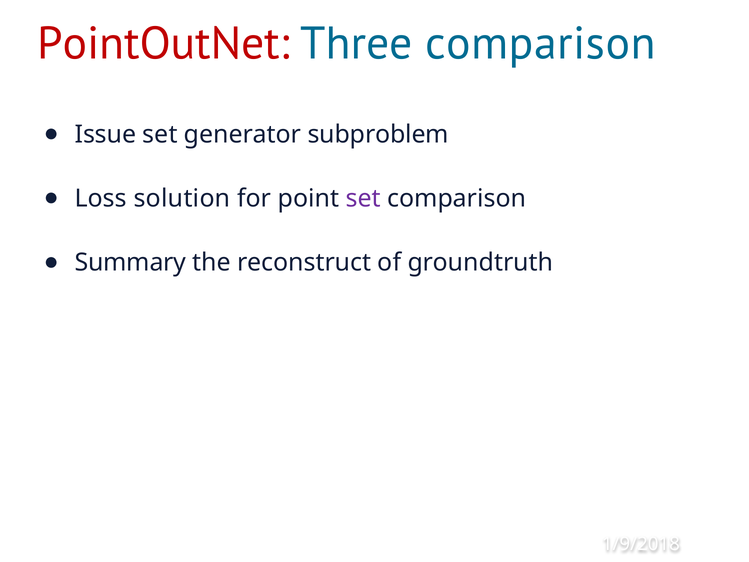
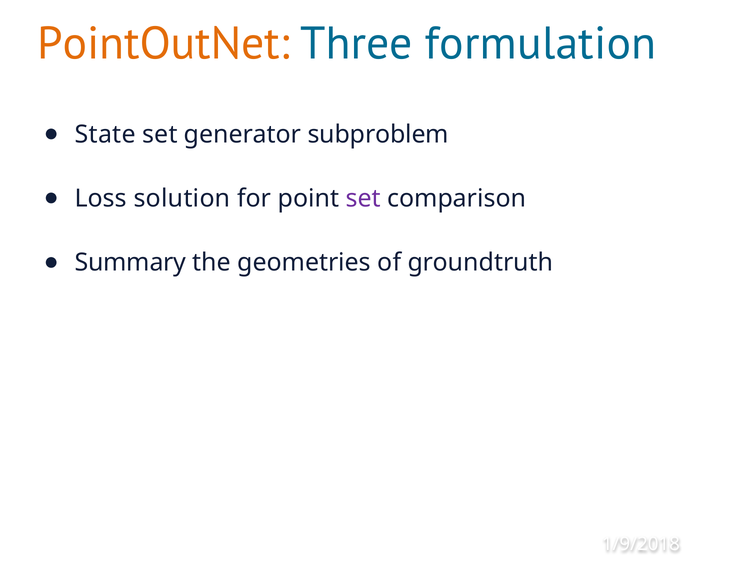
PointOutNet colour: red -> orange (164, 43)
Three comparison: comparison -> formulation (541, 43)
Issue: Issue -> State (105, 134)
reconstruct: reconstruct -> geometries (304, 263)
